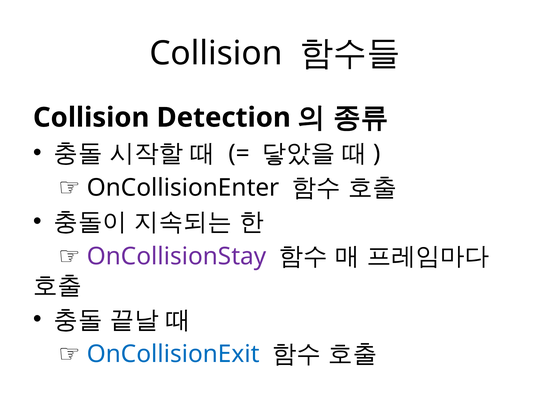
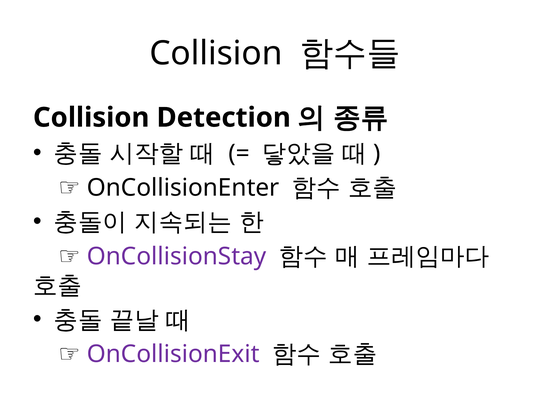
OnCollisionExit colour: blue -> purple (173, 354)
